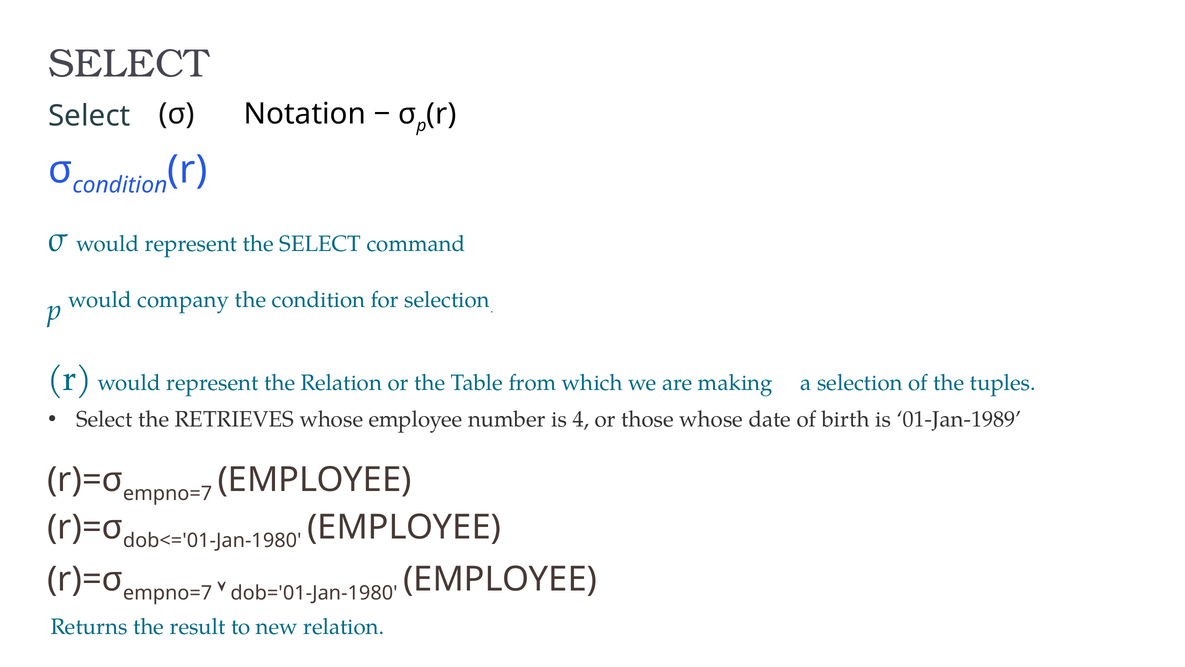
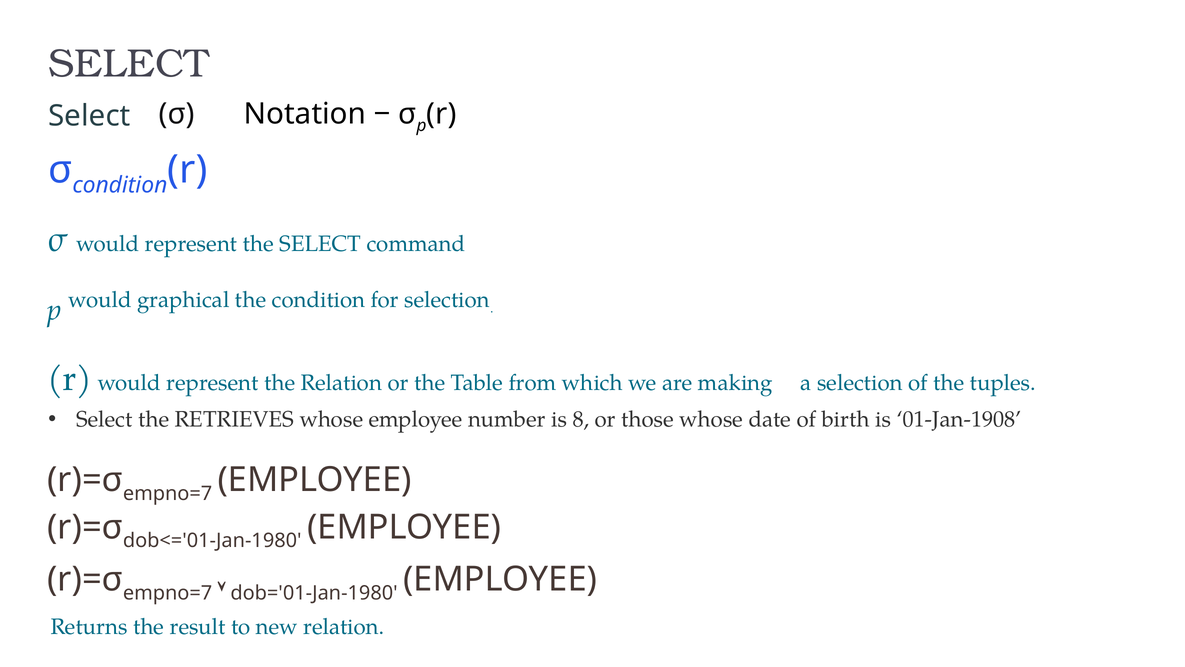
company: company -> graphical (183, 300)
4: 4 -> 8 (581, 419)
01-Jan-1989: 01-Jan-1989 -> 01-Jan-1908 (959, 419)
